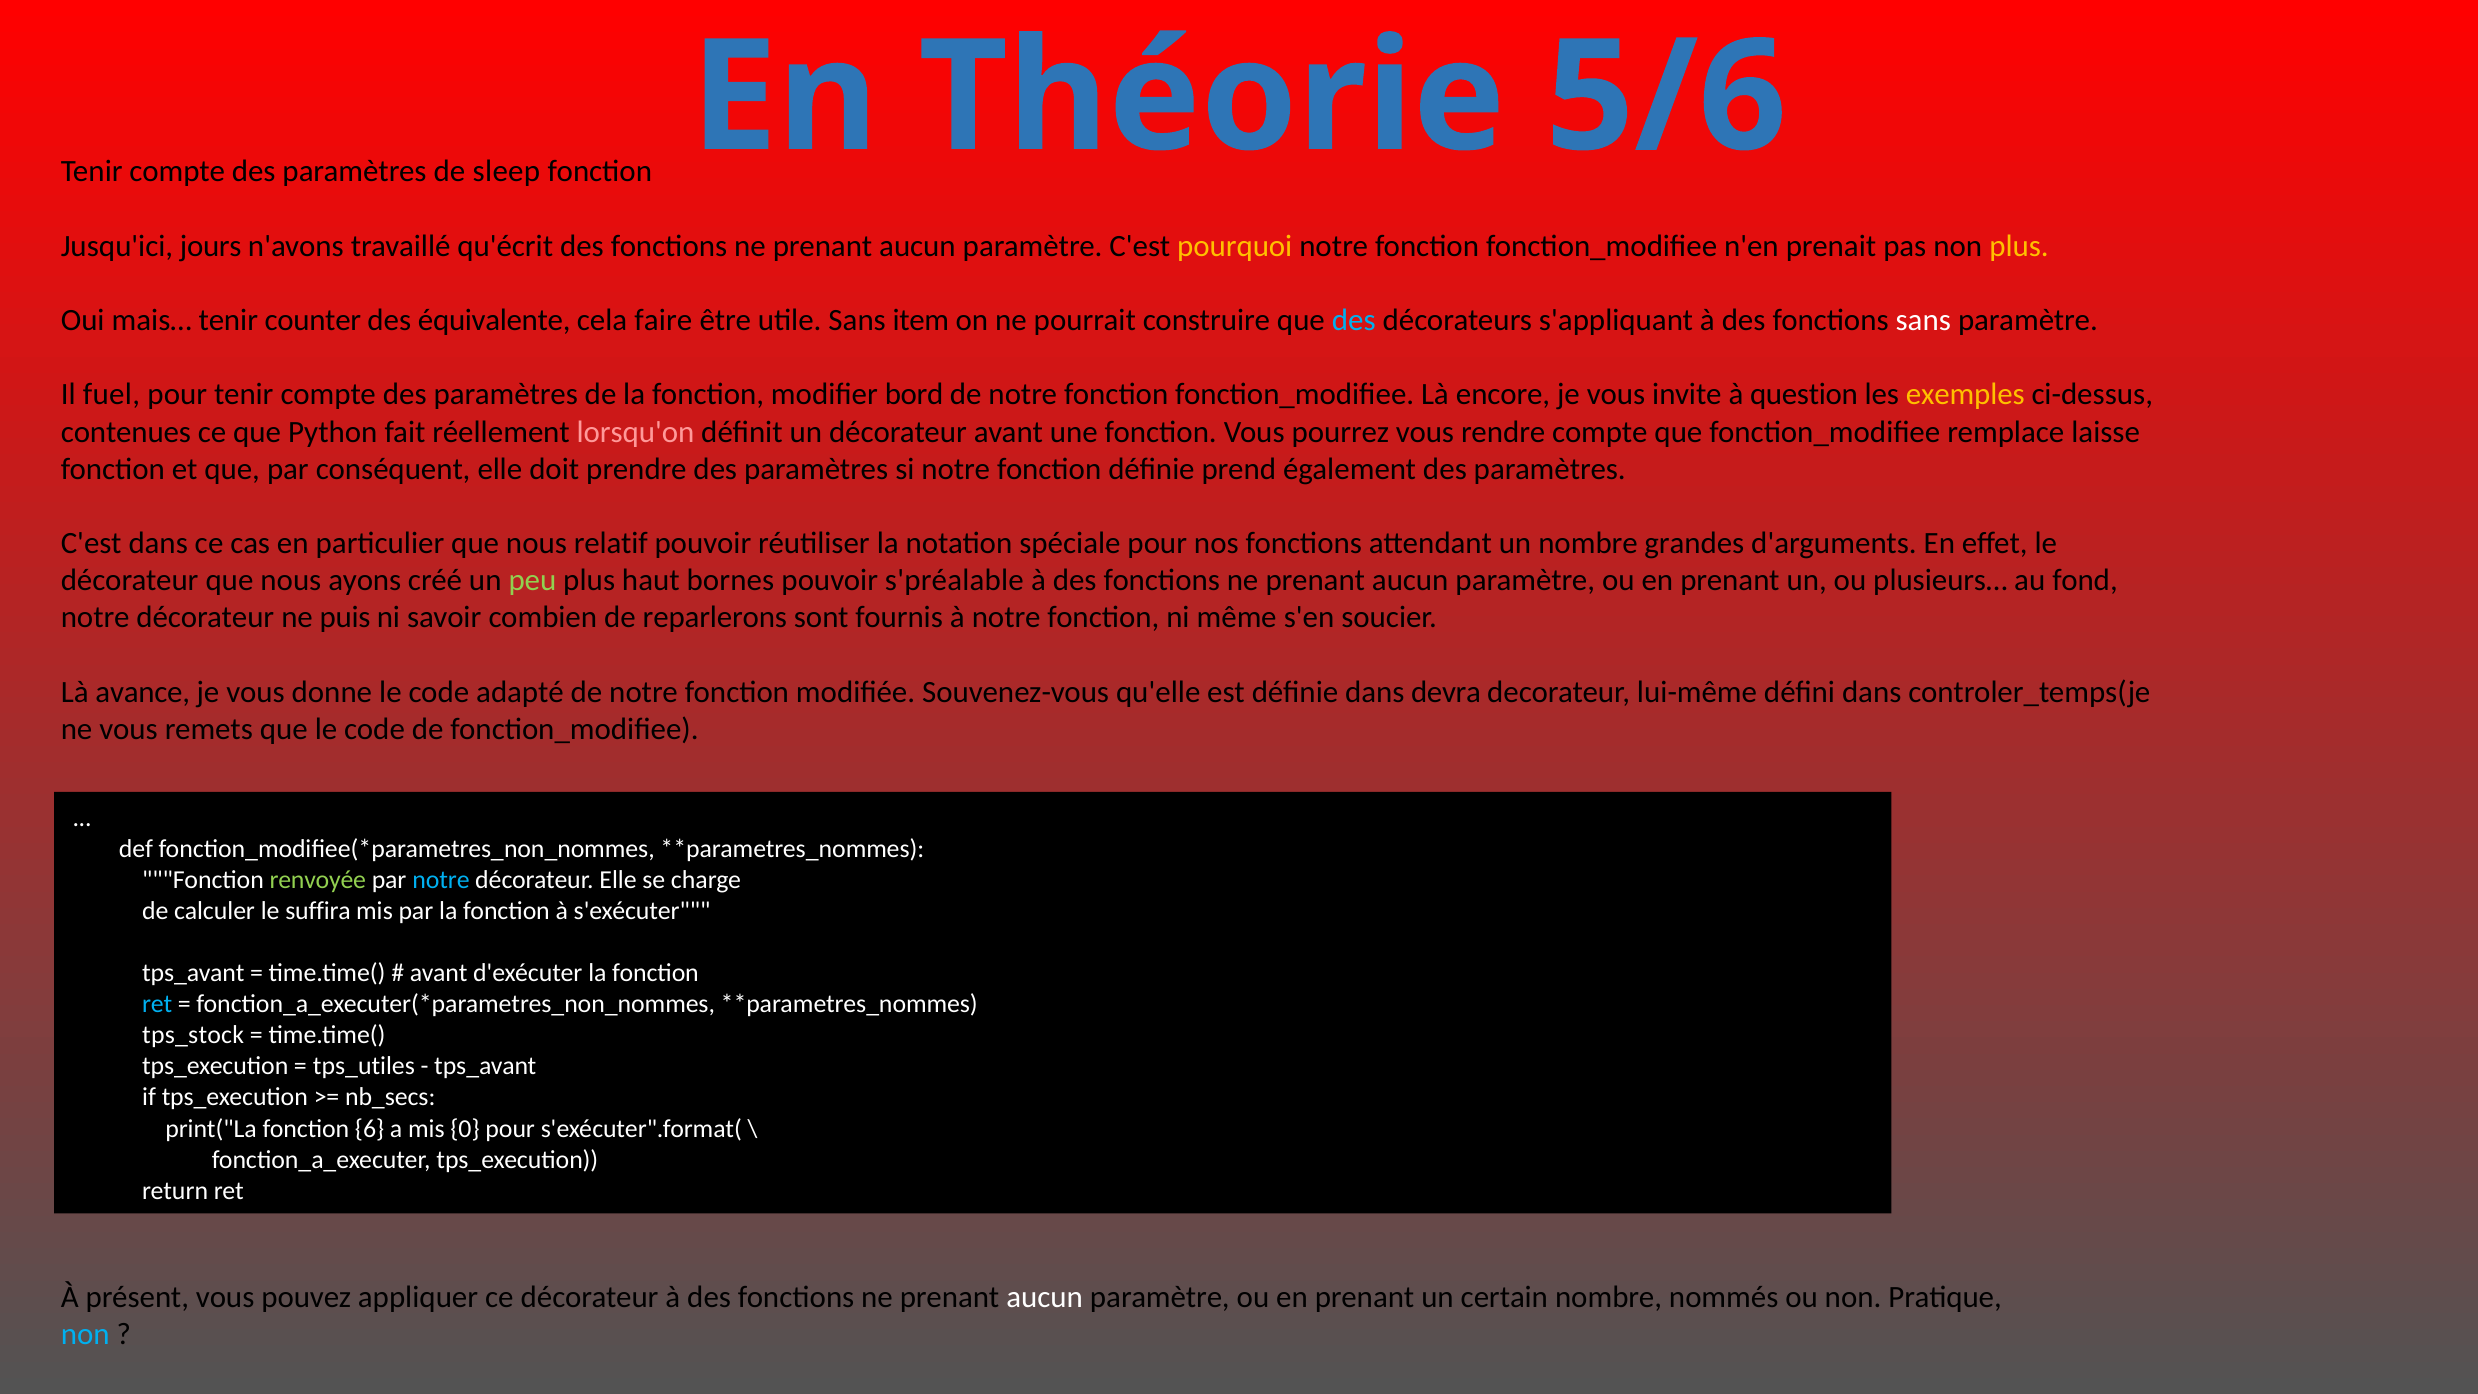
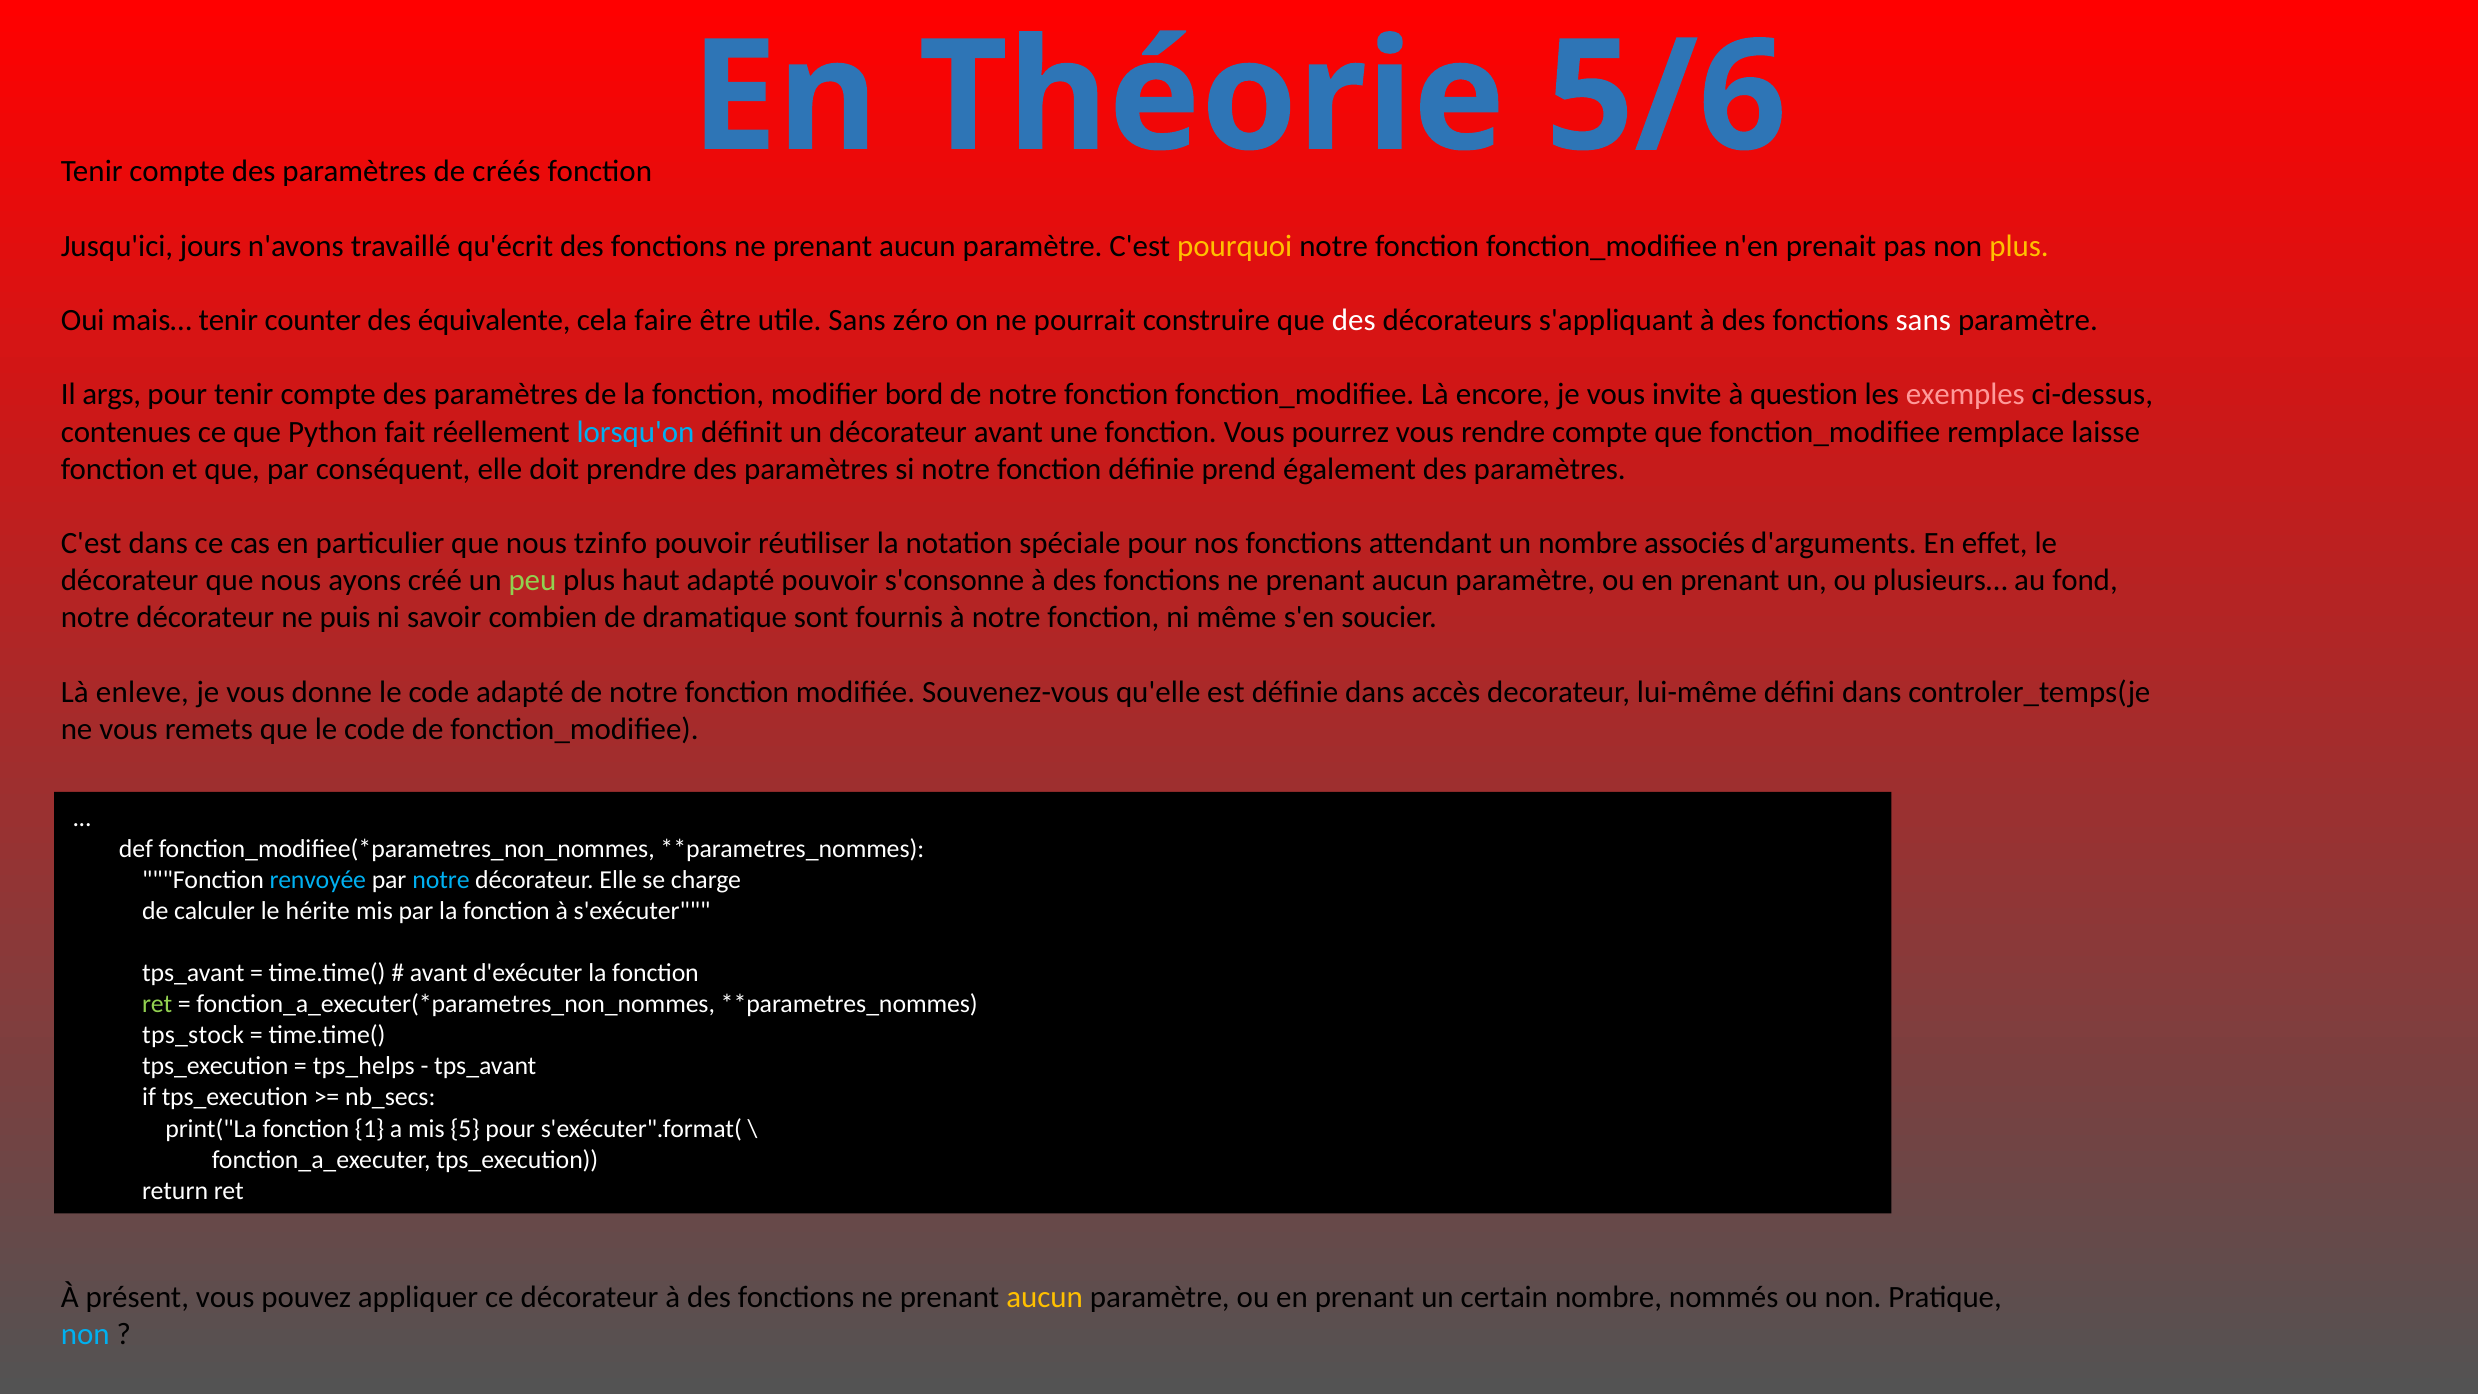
sleep: sleep -> créés (506, 172)
item: item -> zéro (921, 320)
des colour: light blue -> white (1354, 320)
fuel: fuel -> args (112, 395)
exemples colour: yellow -> pink (1965, 395)
lorsqu'on colour: pink -> light blue (635, 432)
relatif: relatif -> tzinfo (611, 543)
grandes: grandes -> associés (1695, 543)
haut bornes: bornes -> adapté (731, 581)
s'préalable: s'préalable -> s'consonne (955, 581)
reparlerons: reparlerons -> dramatique (715, 618)
avance: avance -> enleve (142, 692)
devra: devra -> accès (1446, 692)
renvoyée colour: light green -> light blue (318, 880)
suffira: suffira -> hérite (318, 911)
ret colour: light blue -> light green (157, 1004)
tps_utiles: tps_utiles -> tps_helps (364, 1066)
6: 6 -> 1 (370, 1128)
0: 0 -> 5 (465, 1128)
aucun colour: white -> yellow (1045, 1297)
